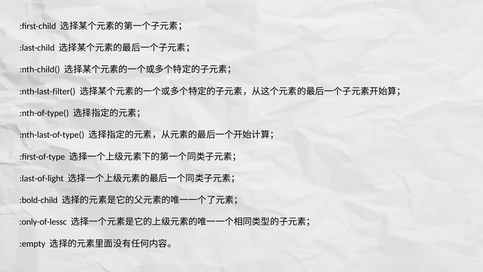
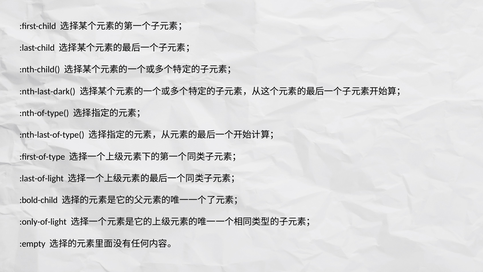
:nth-last-filter(: :nth-last-filter( -> :nth-last-dark( (47, 91)
:only-of-lessc: :only-of-lessc -> :only-of-light (43, 222)
